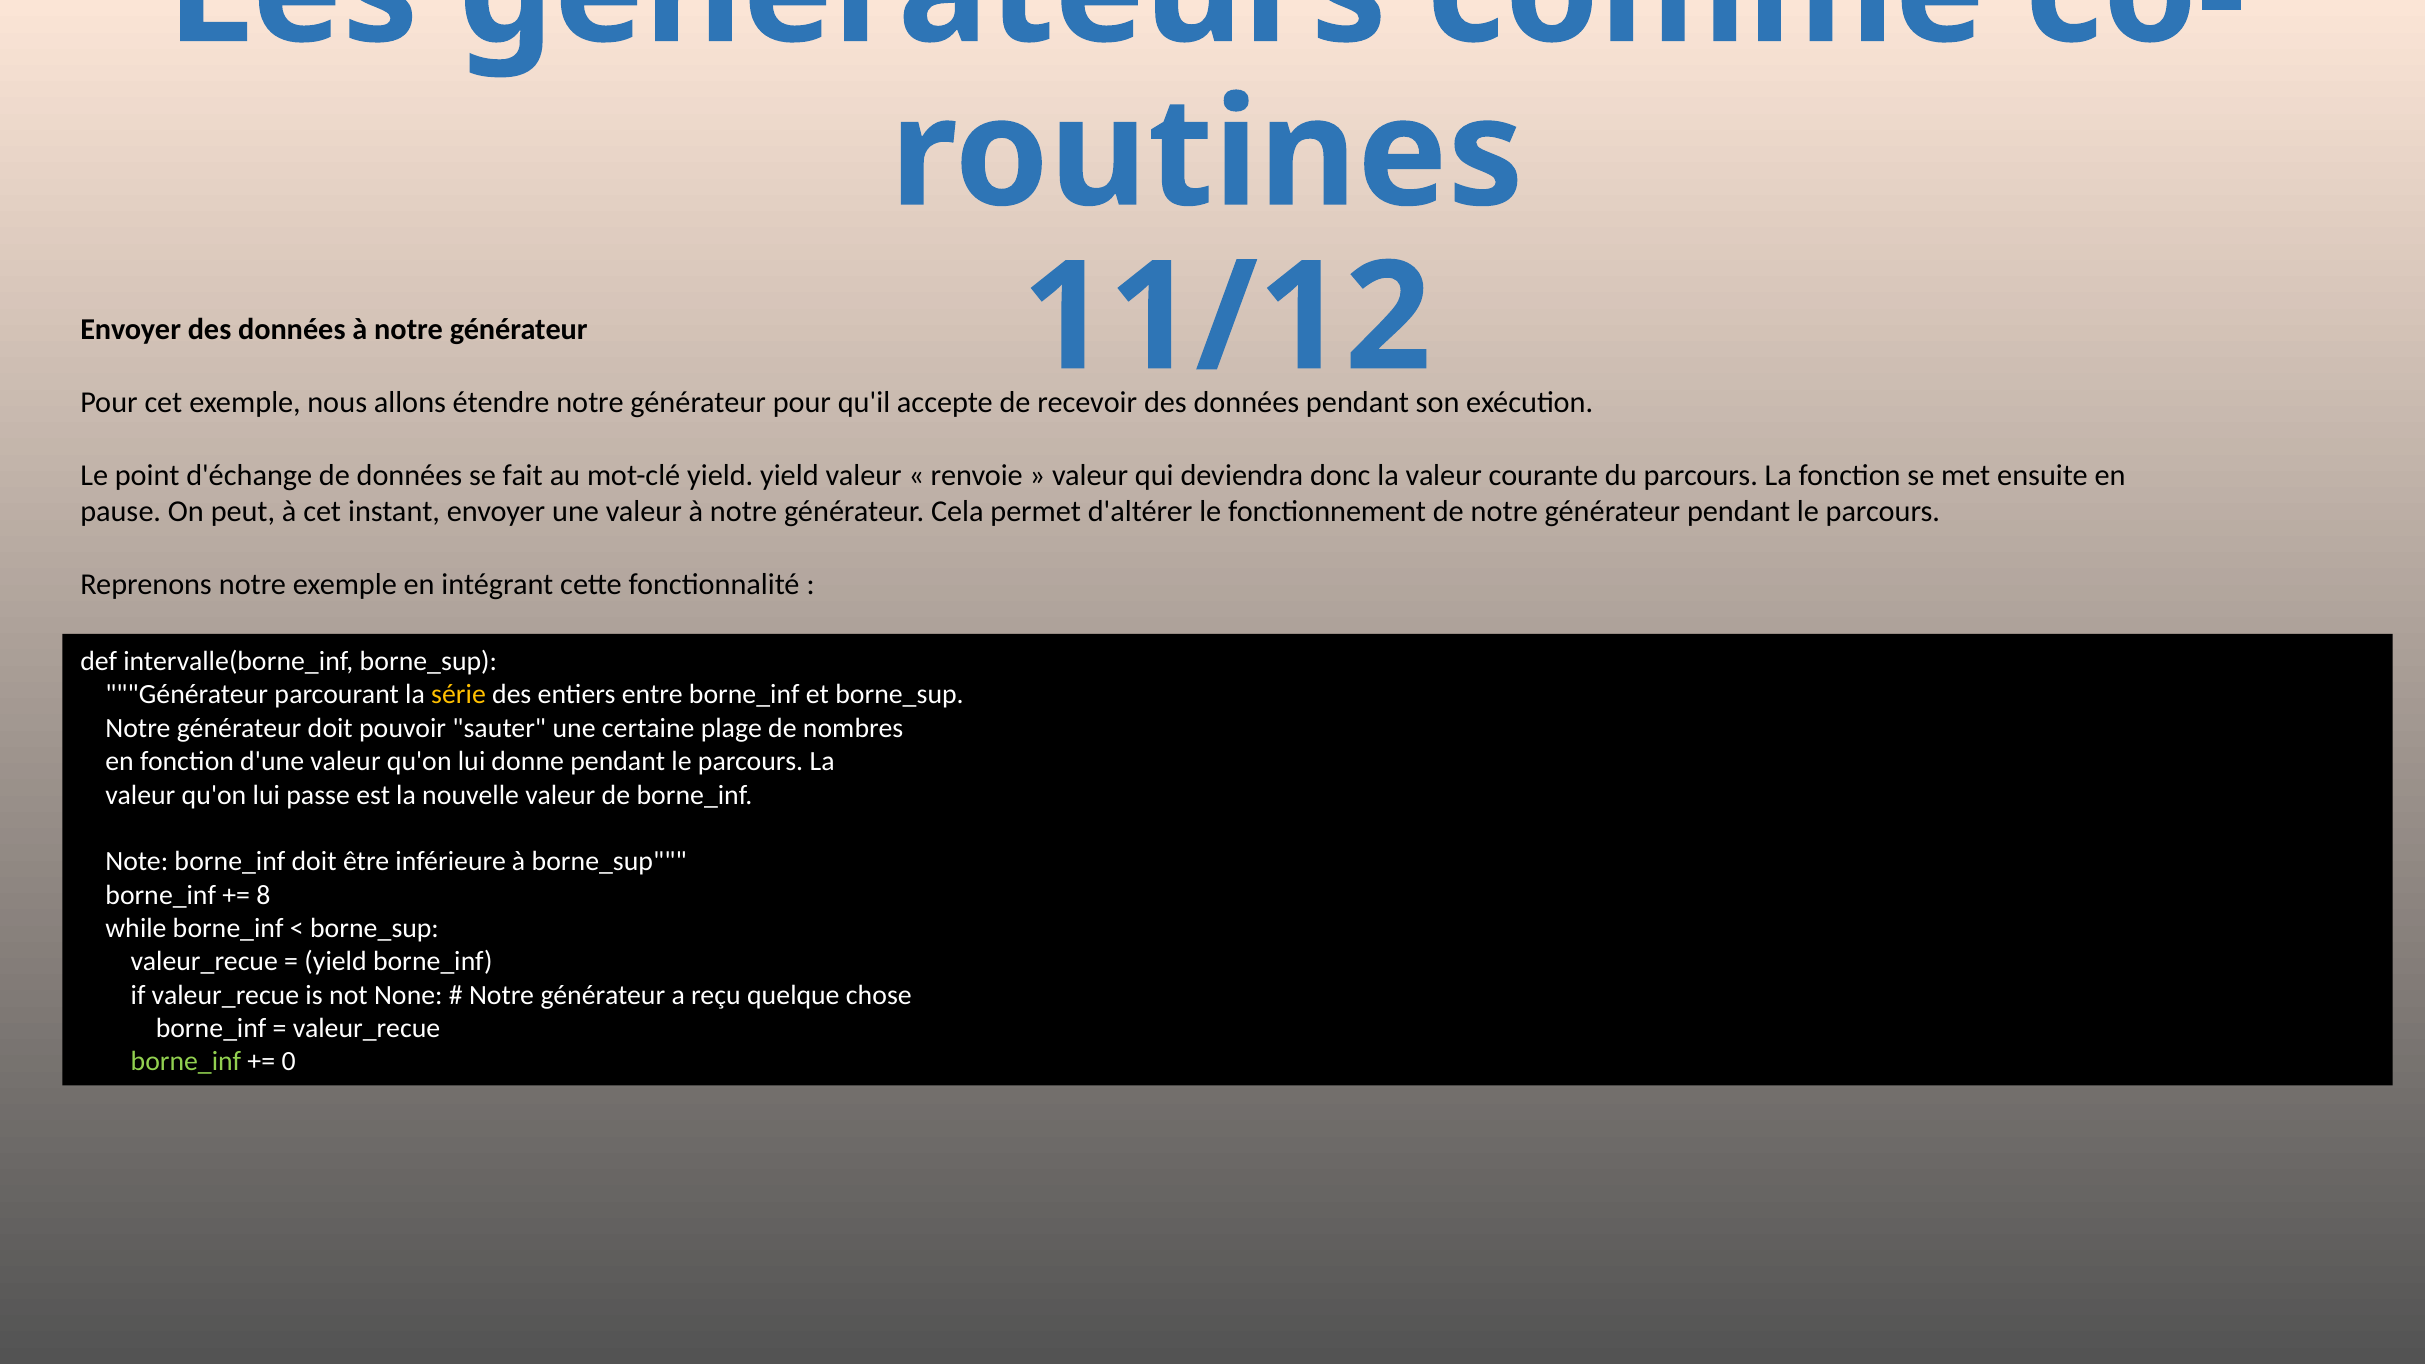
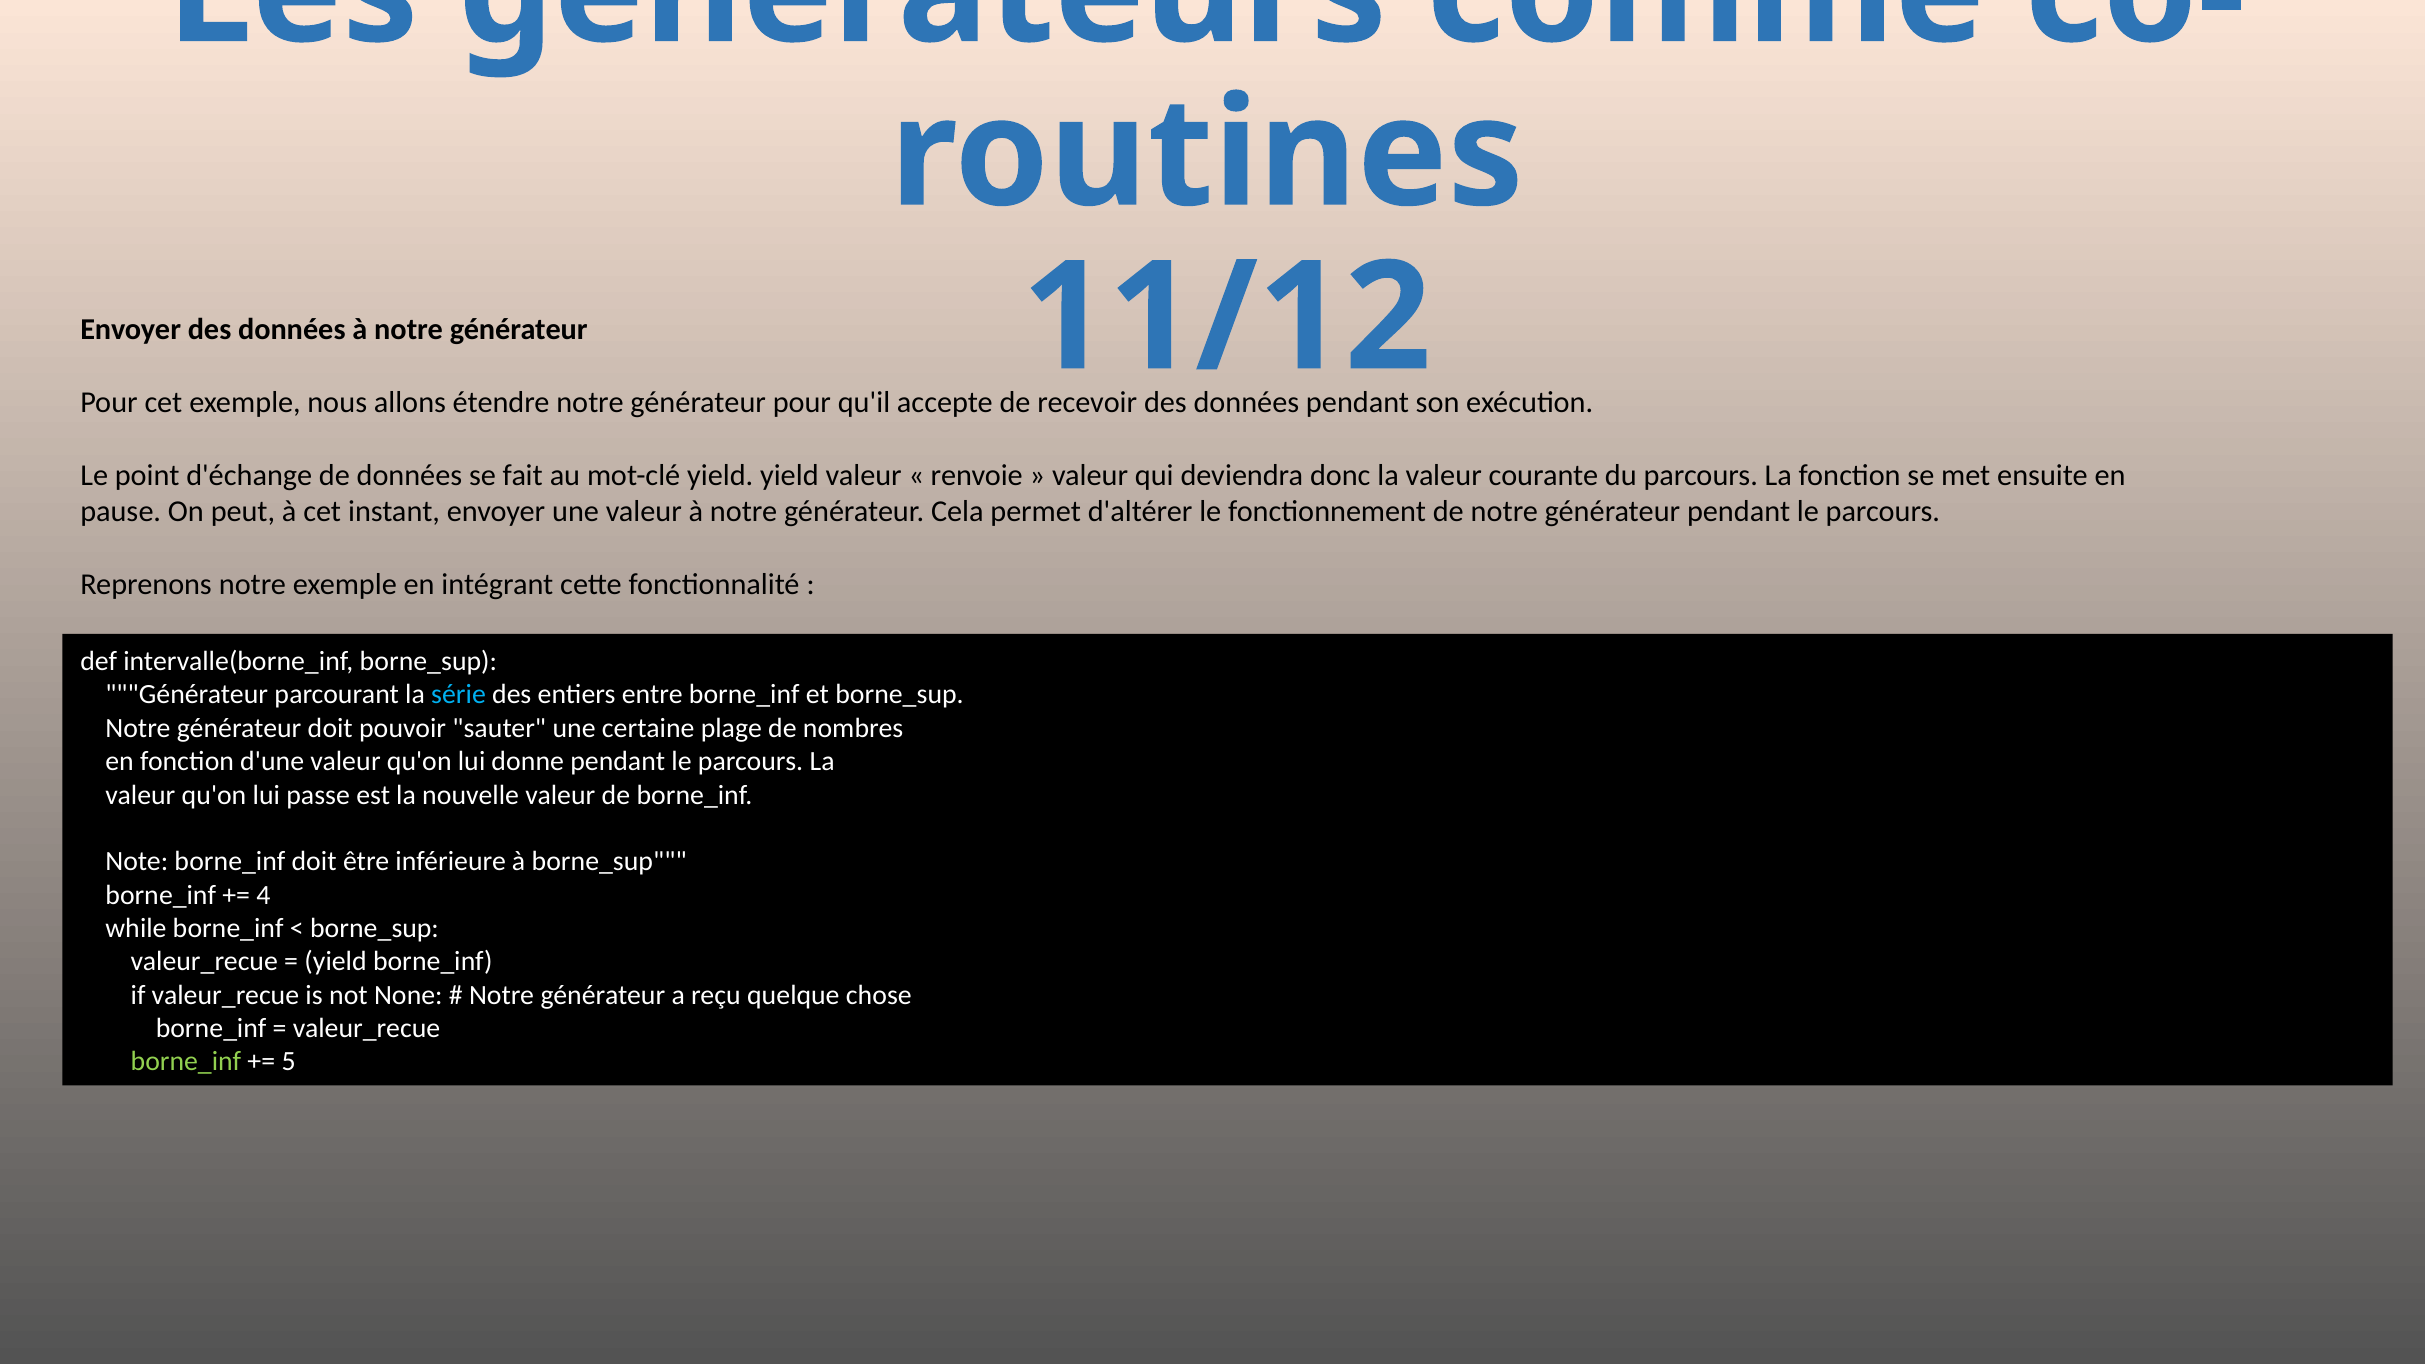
série colour: yellow -> light blue (459, 695)
8: 8 -> 4 (263, 895)
0: 0 -> 5 (289, 1062)
